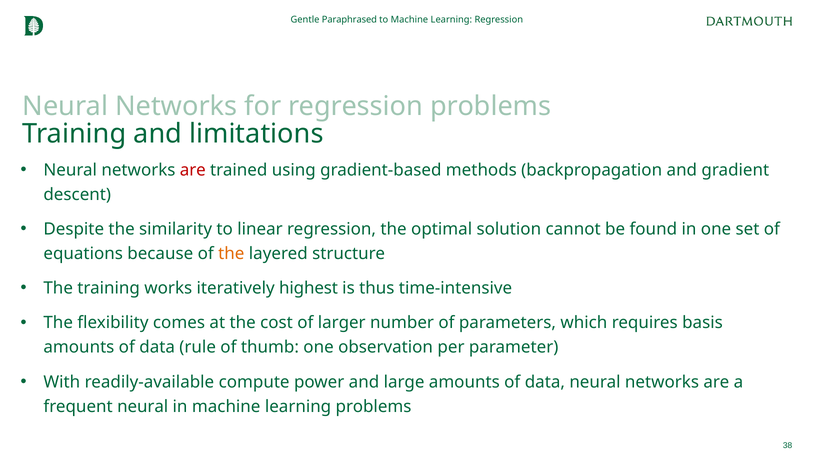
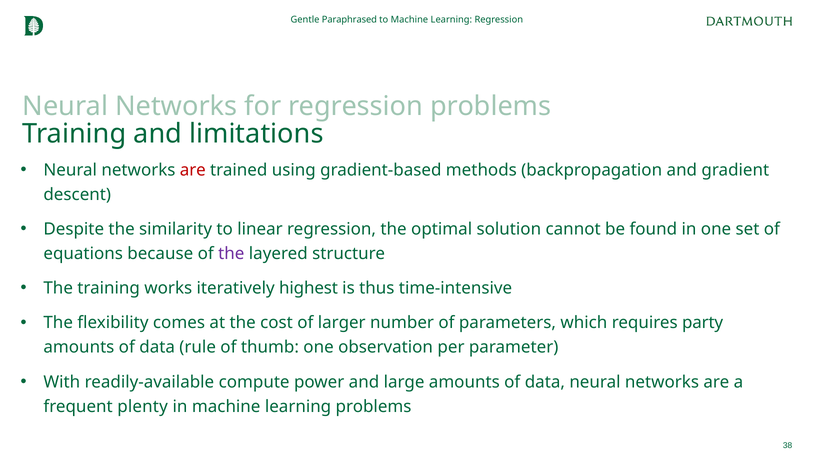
the colour: orange -> purple (231, 254)
basis: basis -> party (703, 323)
frequent neural: neural -> plenty (143, 406)
